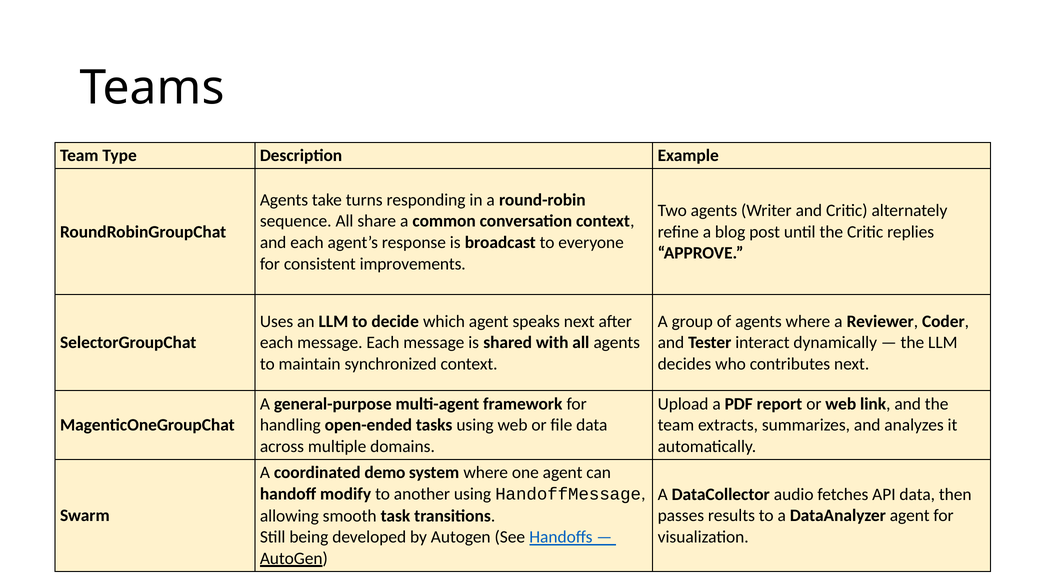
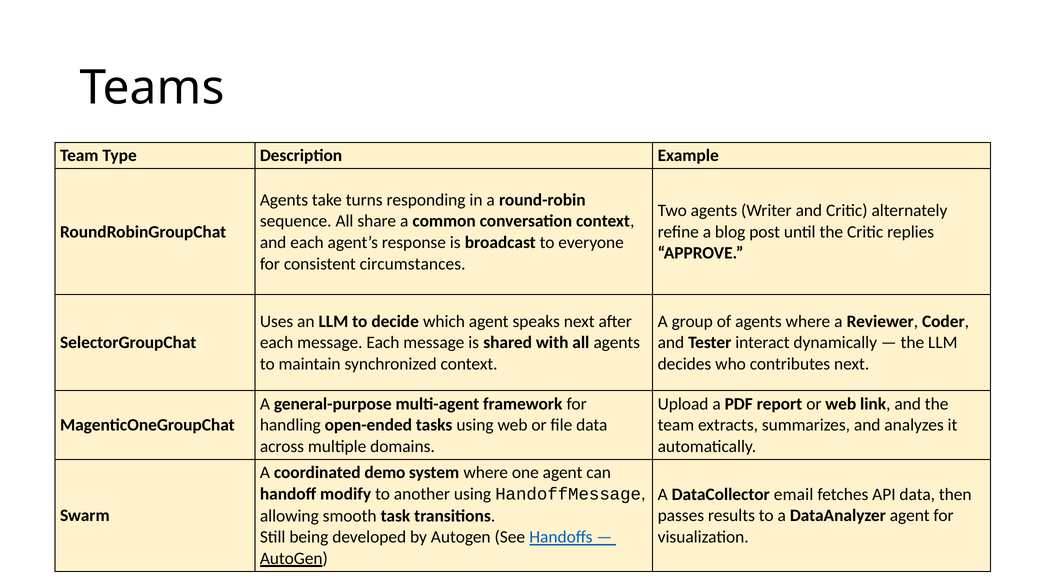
improvements: improvements -> circumstances (413, 264)
audio: audio -> email (794, 494)
